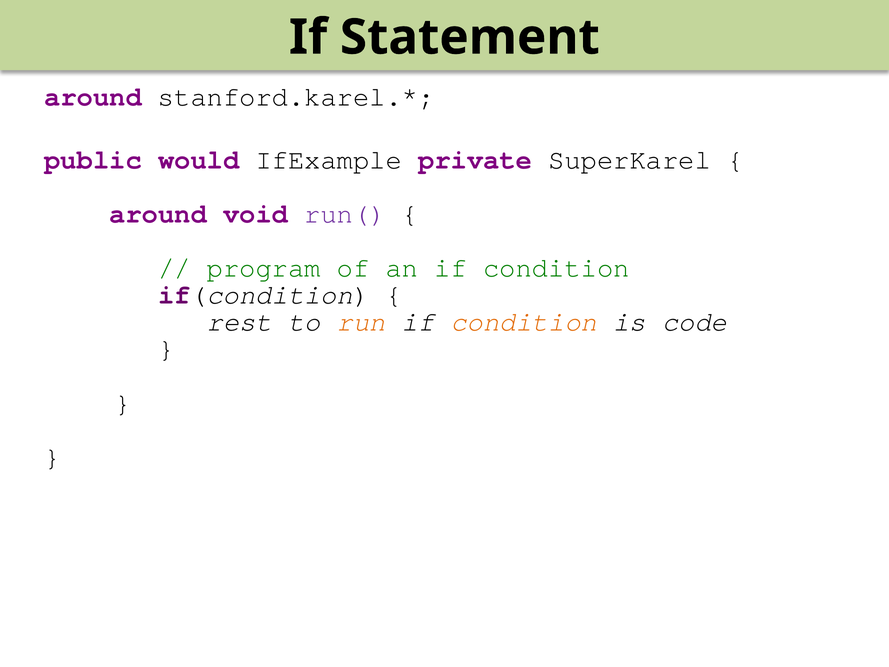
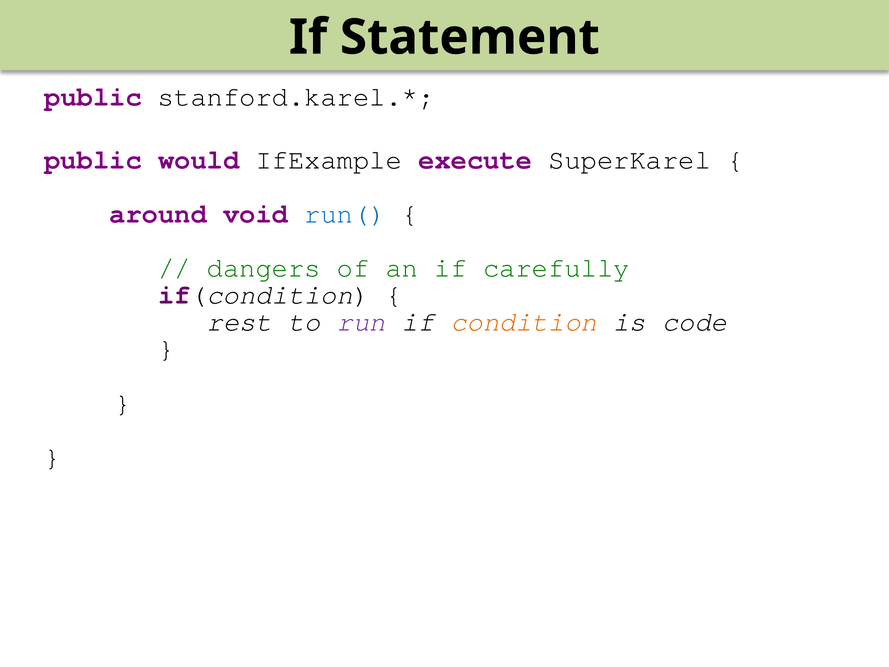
around: around -> public (93, 97)
private: private -> execute (475, 160)
run( colour: purple -> blue (345, 214)
program: program -> dangers (264, 268)
an if condition: condition -> carefully (556, 268)
run colour: orange -> purple (361, 322)
